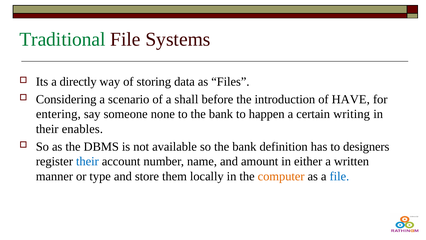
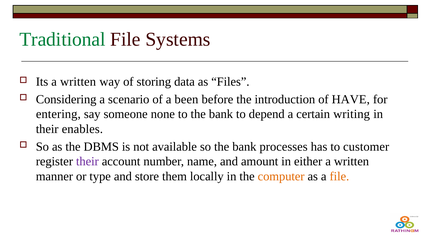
Its a directly: directly -> written (78, 82)
shall: shall -> been (186, 99)
happen: happen -> depend (267, 114)
definition: definition -> processes (284, 146)
designers: designers -> customer (366, 146)
their colour: blue -> purple (87, 161)
file colour: blue -> orange (339, 176)
